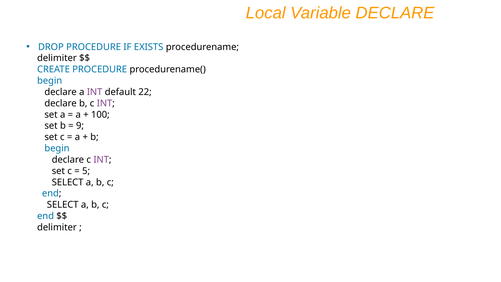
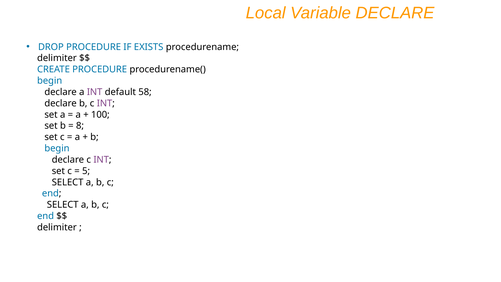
22: 22 -> 58 (145, 92)
9: 9 -> 8 (80, 126)
